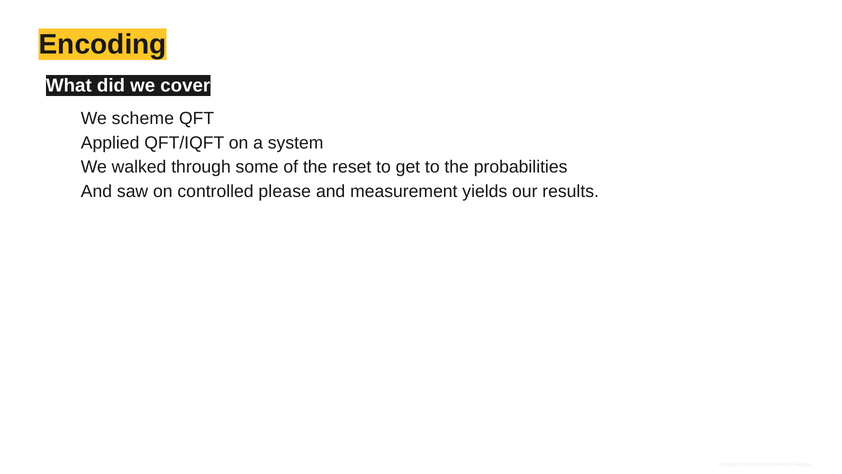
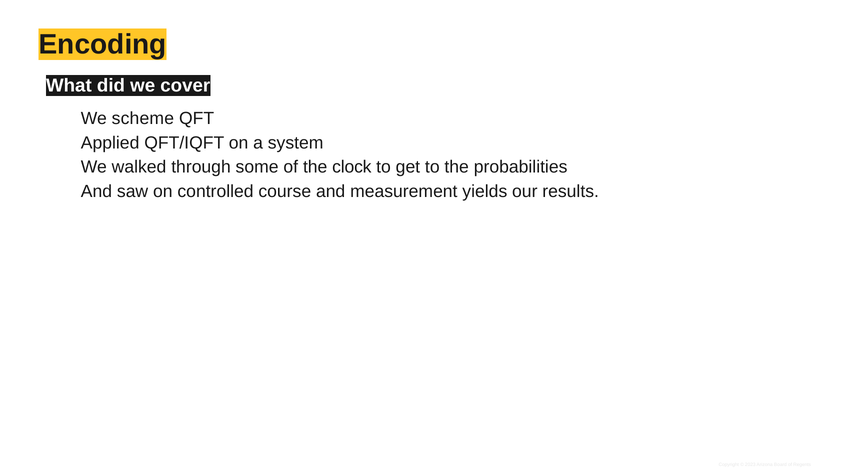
reset: reset -> clock (352, 167)
please: please -> course (285, 191)
